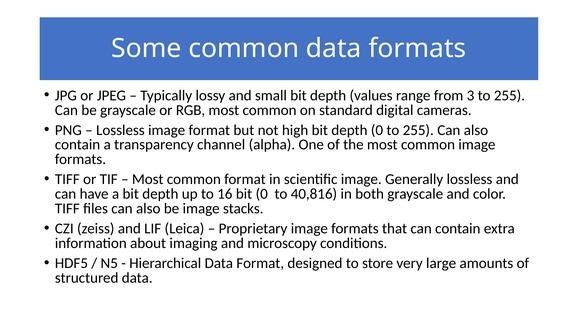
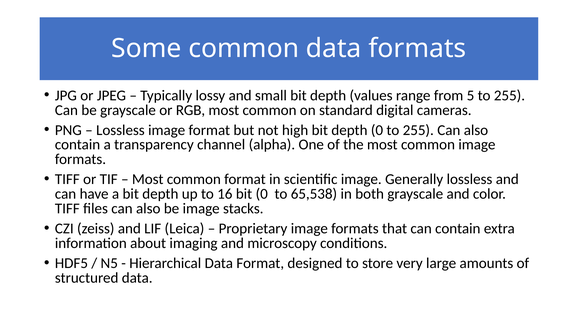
3: 3 -> 5 (471, 95)
40,816: 40,816 -> 65,538 (314, 194)
